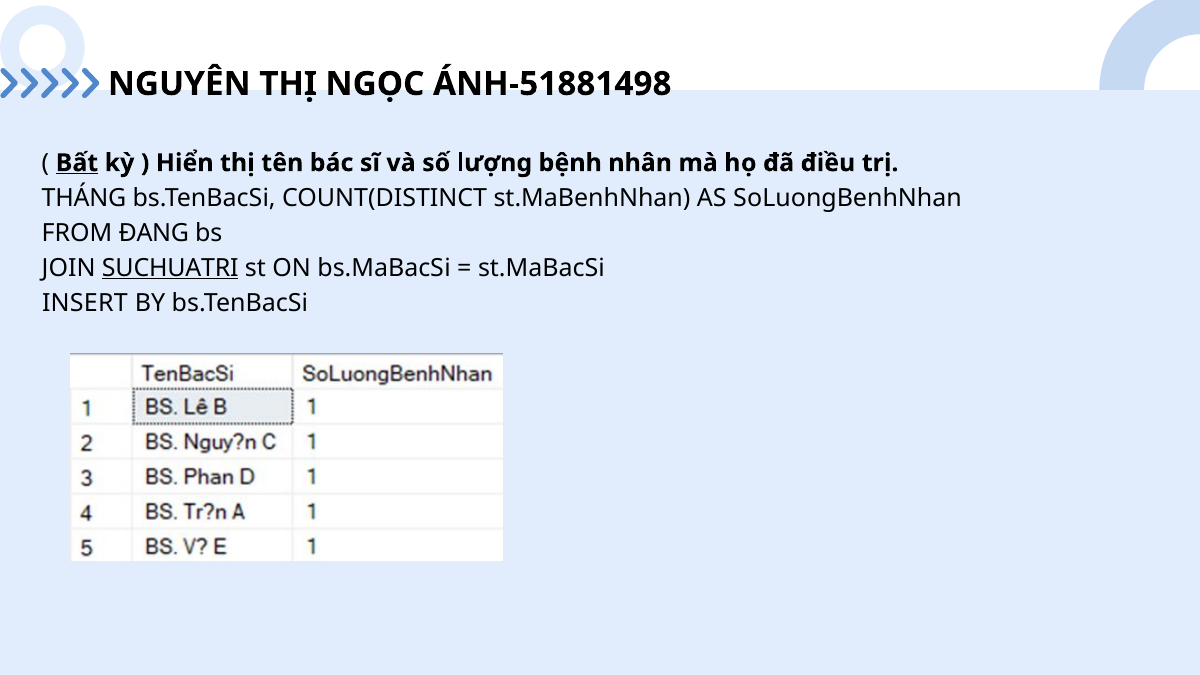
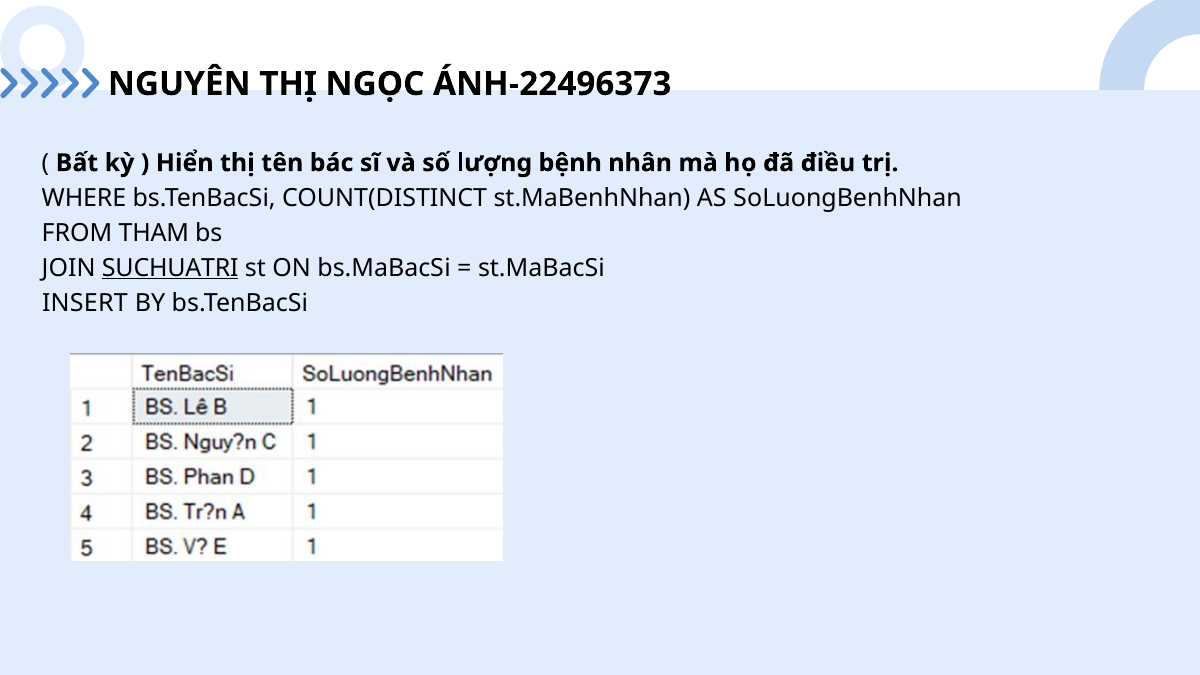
ÁNH-51881498: ÁNH-51881498 -> ÁNH-22496373 (552, 84)
Bất underline: present -> none (77, 163)
THÁNG: THÁNG -> WHERE (84, 198)
ĐANG: ĐANG -> THAM (154, 233)
